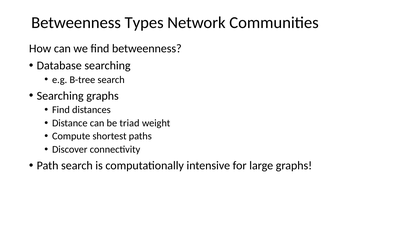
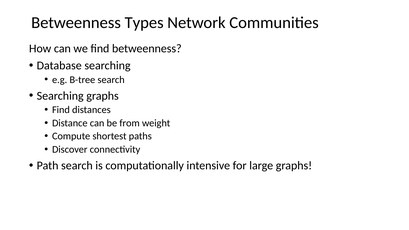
triad: triad -> from (130, 123)
